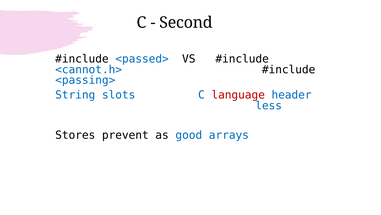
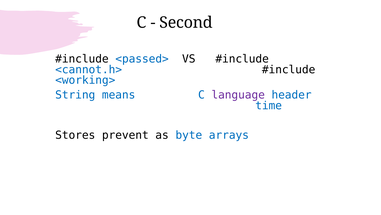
<passing>: <passing> -> <working> (85, 80)
slots: slots -> means (119, 95)
language colour: red -> purple (238, 95)
less: less -> time (269, 105)
good: good -> byte (189, 135)
